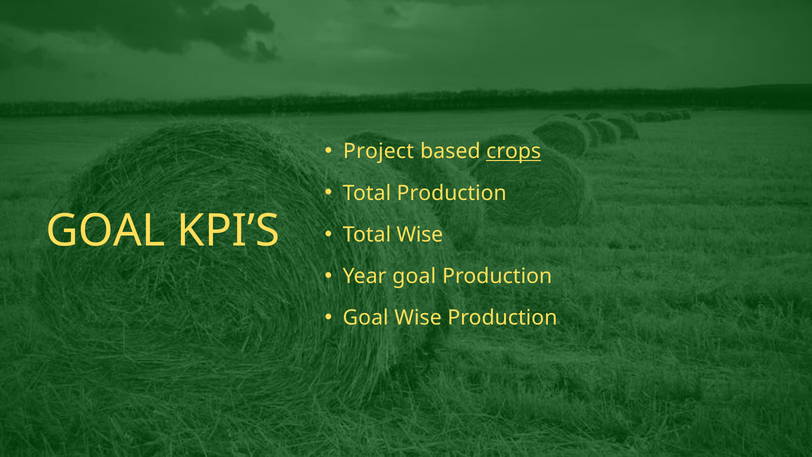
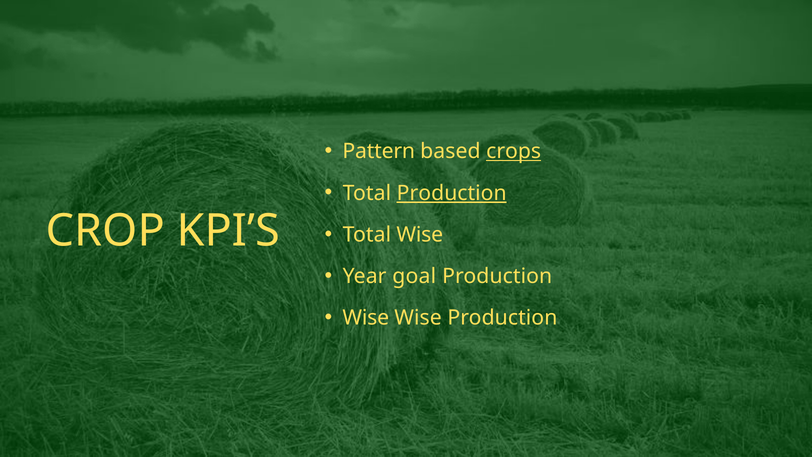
Project: Project -> Pattern (379, 151)
Production underline: none -> present (452, 193)
GOAL: GOAL -> CROP (105, 231)
Goal: Goal -> Wise (366, 318)
